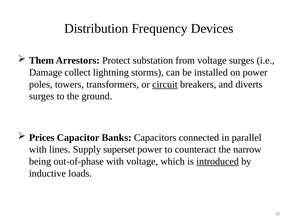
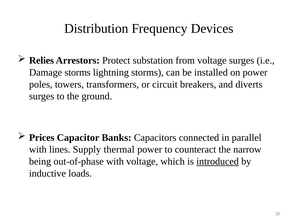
Them: Them -> Relies (42, 60)
Damage collect: collect -> storms (78, 72)
circuit underline: present -> none (165, 84)
superset: superset -> thermal (119, 149)
